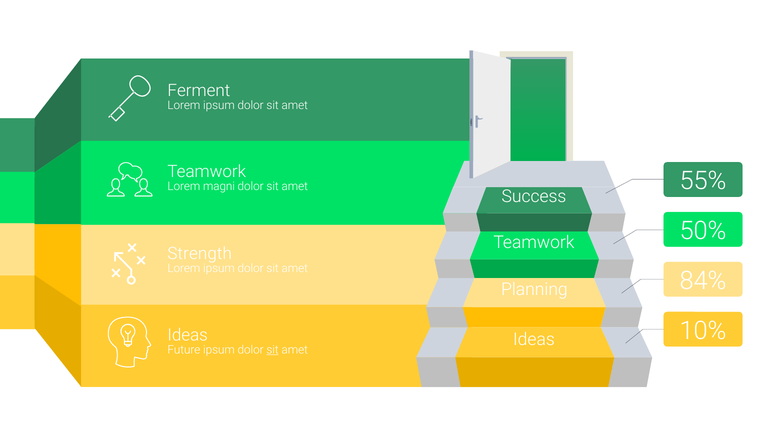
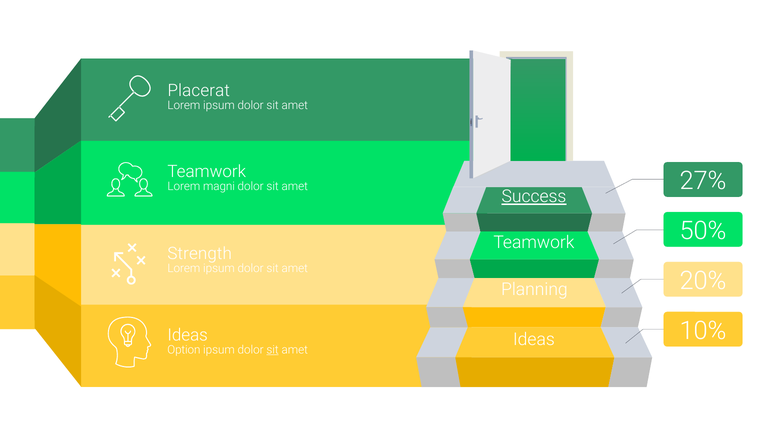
Ferment: Ferment -> Placerat (199, 91)
55%: 55% -> 27% (703, 181)
Success underline: none -> present (534, 197)
84%: 84% -> 20% (703, 281)
Future: Future -> Option (184, 350)
